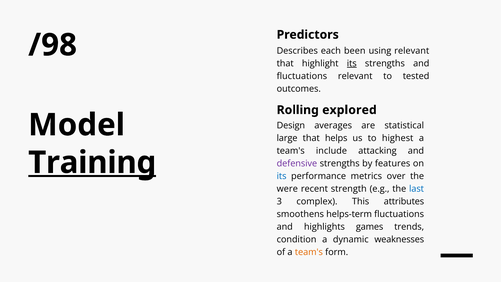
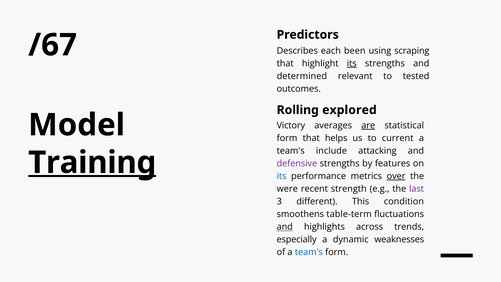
/98: /98 -> /67 (53, 45)
using relevant: relevant -> scraping (412, 51)
fluctuations: fluctuations -> determined (302, 76)
Design: Design -> Victory (291, 125)
are underline: none -> present (368, 125)
large: large -> form (287, 138)
highest: highest -> current (398, 138)
over underline: none -> present (396, 176)
last colour: blue -> purple (417, 189)
complex: complex -> different (317, 201)
attributes: attributes -> condition (404, 201)
helps-term: helps-term -> table-term (349, 214)
and underline: none -> present (285, 227)
games: games -> across (370, 227)
condition: condition -> especially (297, 239)
team's colour: orange -> blue (309, 252)
